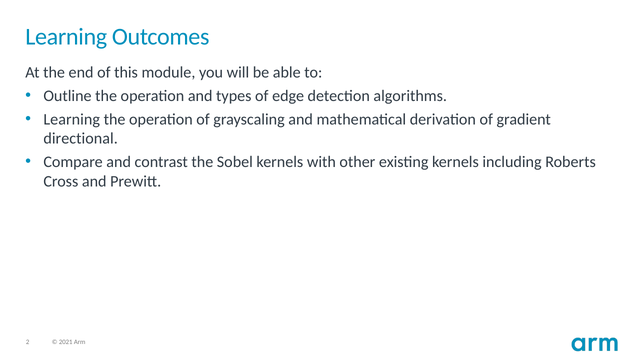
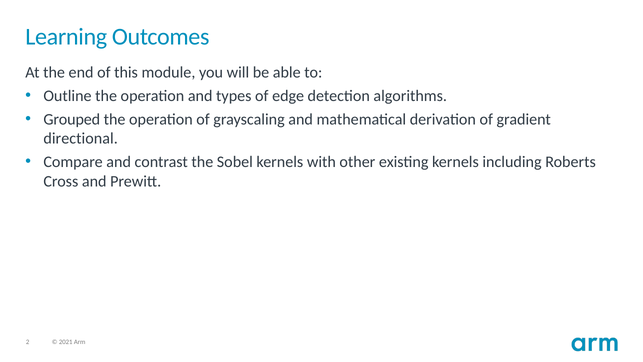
Learning: Learning -> Grouped (72, 119)
